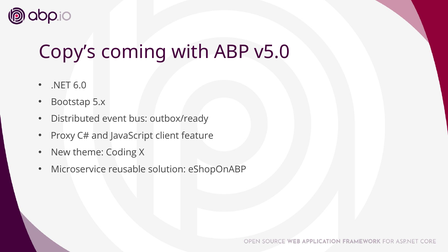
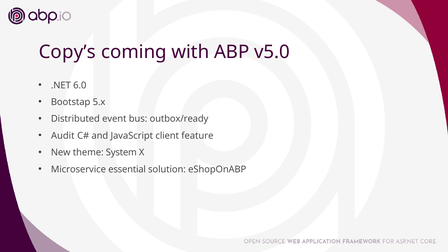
Proxy: Proxy -> Audit (63, 136)
Coding: Coding -> System (121, 152)
reusable: reusable -> essential (127, 169)
